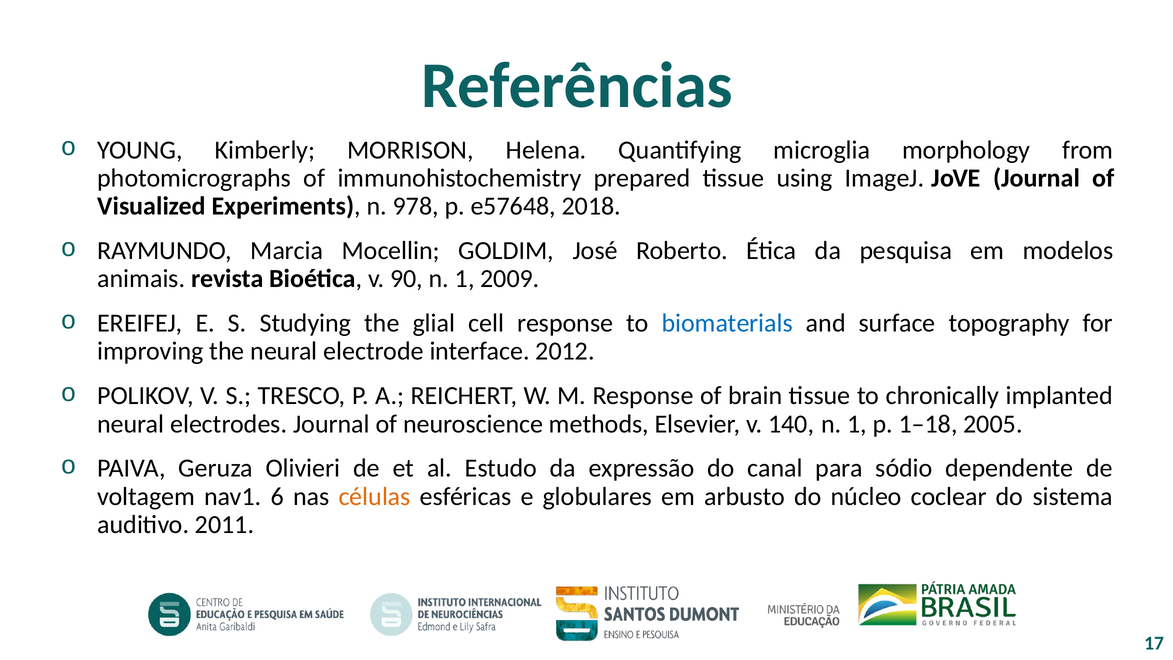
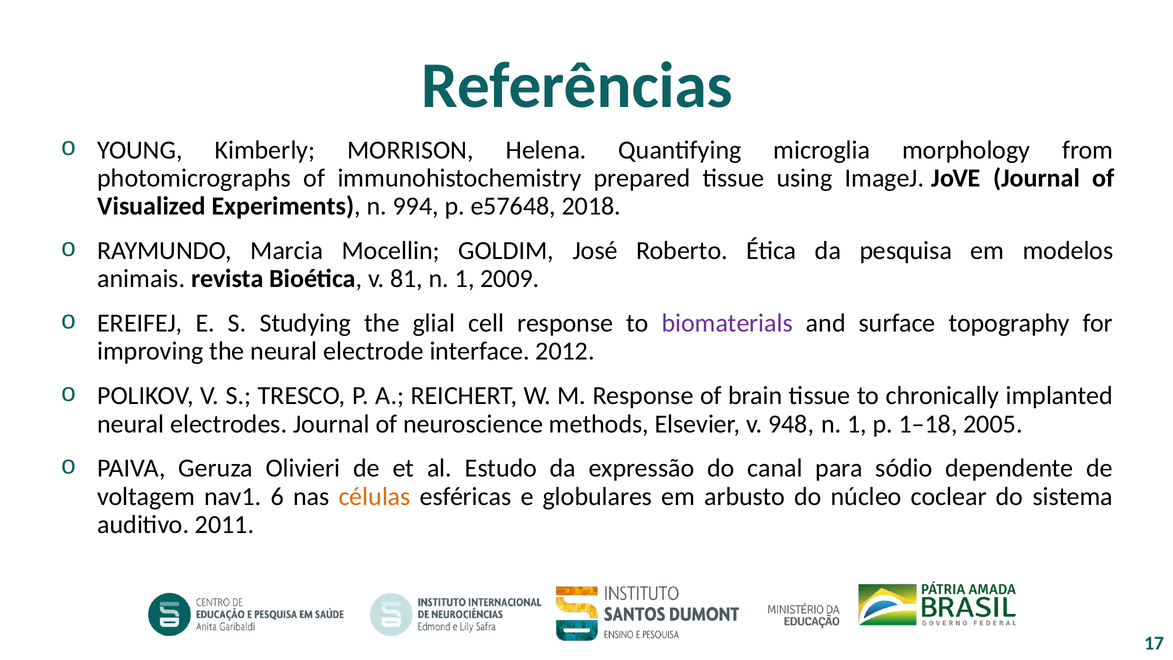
978: 978 -> 994 (416, 206)
90: 90 -> 81 (407, 279)
biomaterials colour: blue -> purple (727, 323)
140: 140 -> 948 (791, 424)
